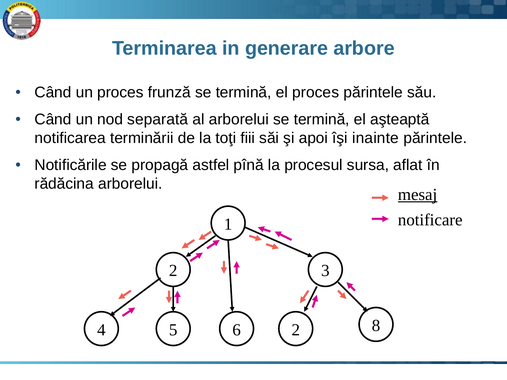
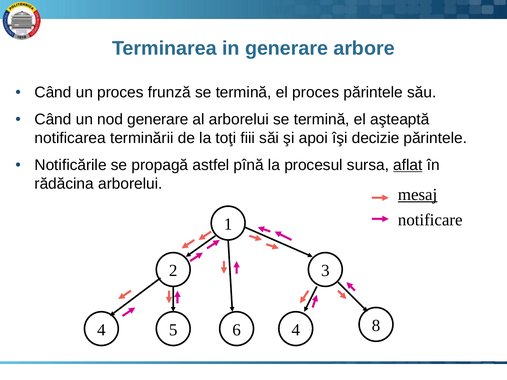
nod separată: separată -> generare (158, 120)
inainte: inainte -> decizie (376, 138)
aflat underline: none -> present (408, 165)
6 2: 2 -> 4 (296, 330)
